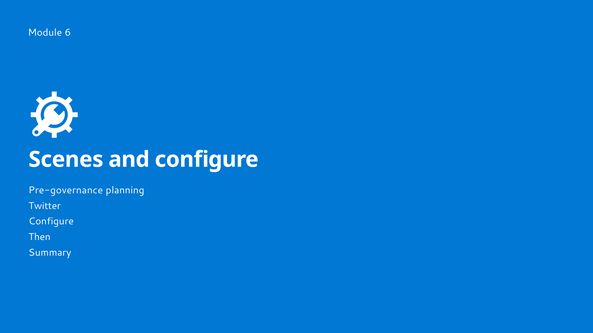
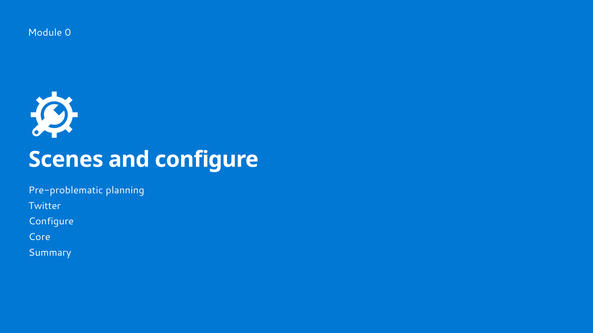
6: 6 -> 0 (68, 33)
Pre-governance: Pre-governance -> Pre-problematic (66, 191)
Then: Then -> Core (39, 237)
